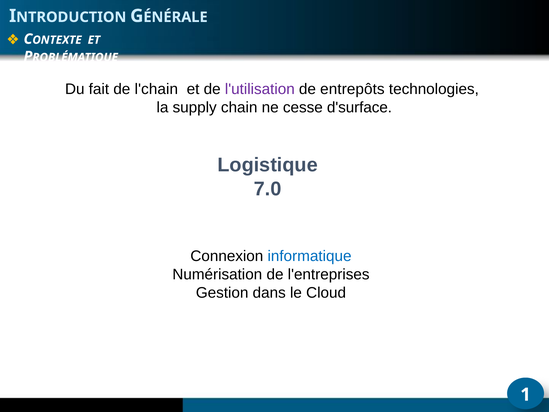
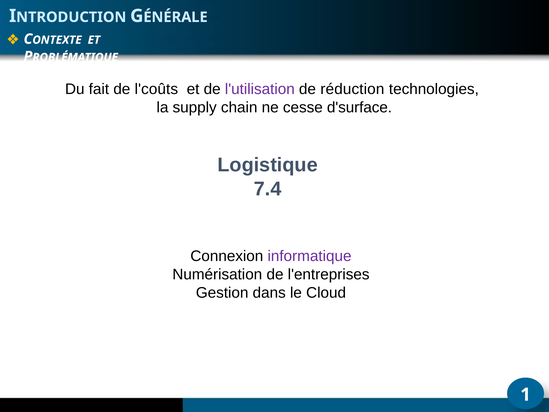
l'chain: l'chain -> l'coûts (156, 89)
entrepôts: entrepôts -> réduction (352, 89)
7.0: 7.0 -> 7.4 (268, 189)
informatique colour: blue -> purple (310, 256)
